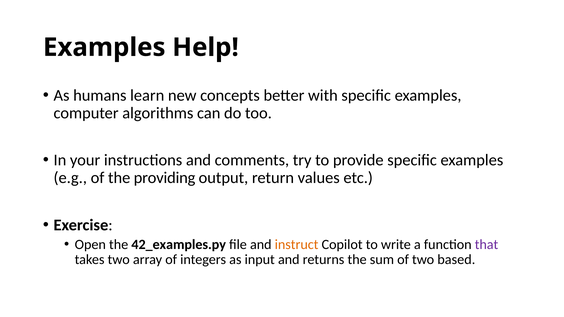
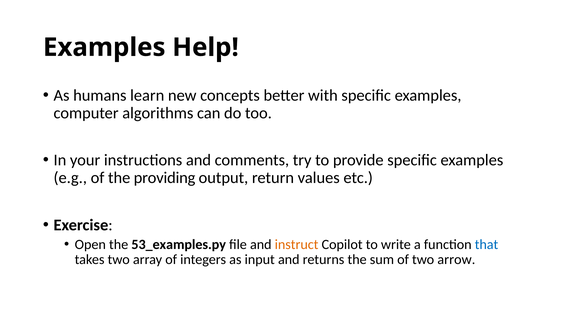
42_examples.py: 42_examples.py -> 53_examples.py (179, 245)
that colour: purple -> blue (487, 245)
based: based -> arrow (456, 260)
